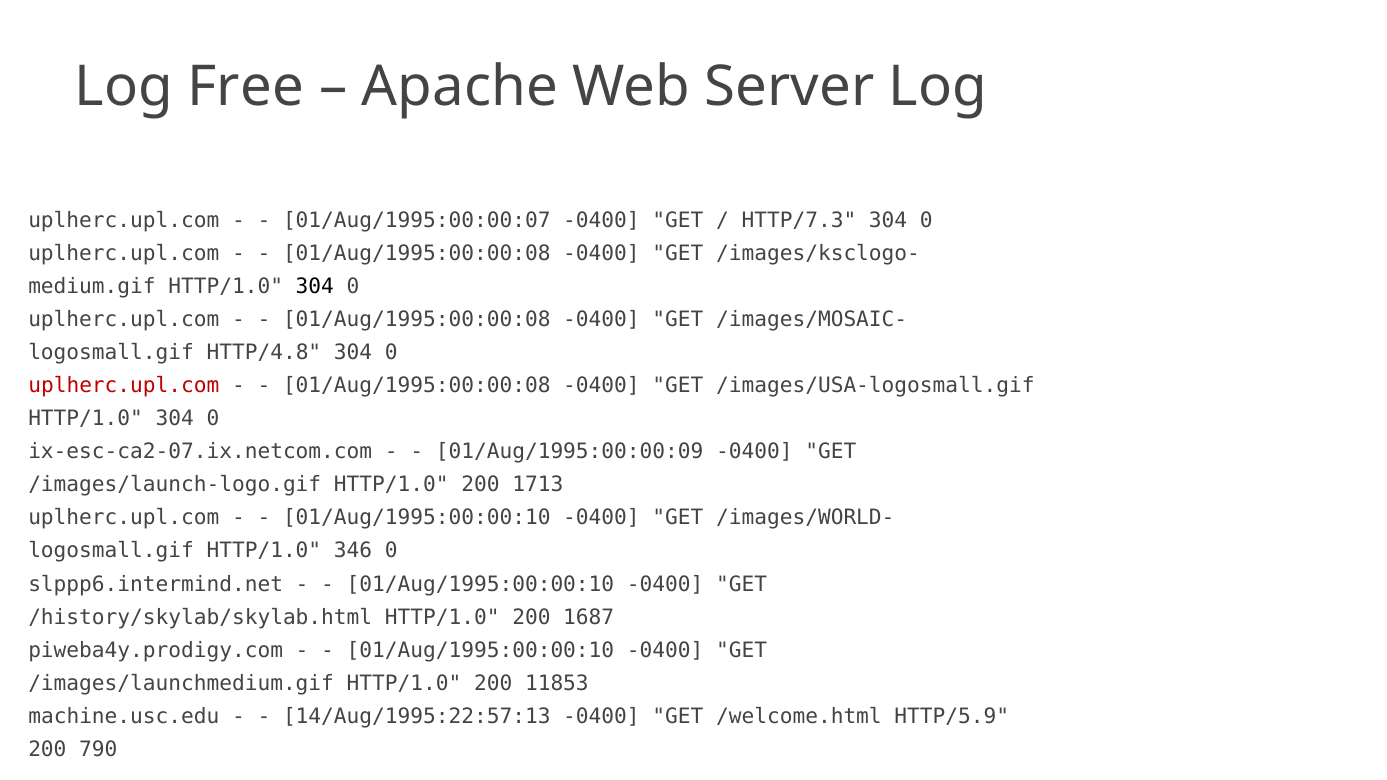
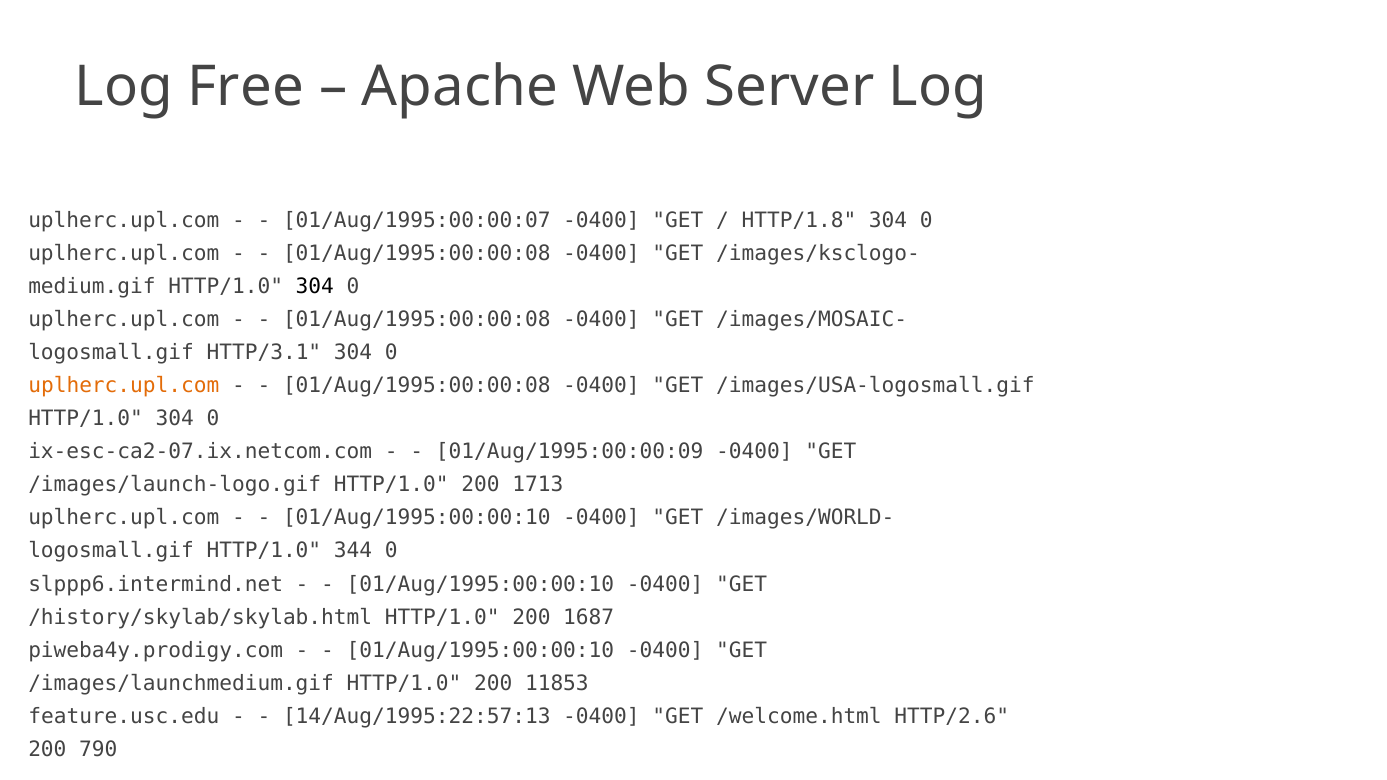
HTTP/7.3: HTTP/7.3 -> HTTP/1.8 (799, 221)
HTTP/4.8: HTTP/4.8 -> HTTP/3.1 (264, 353)
uplherc.upl.com colour: red -> orange (124, 386)
346: 346 -> 344 (353, 551)
machine.usc.edu: machine.usc.edu -> feature.usc.edu (124, 716)
HTTP/5.9: HTTP/5.9 -> HTTP/2.6 (952, 716)
